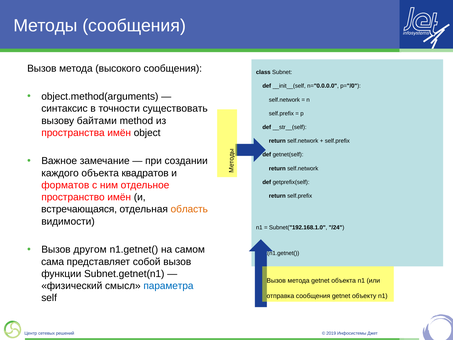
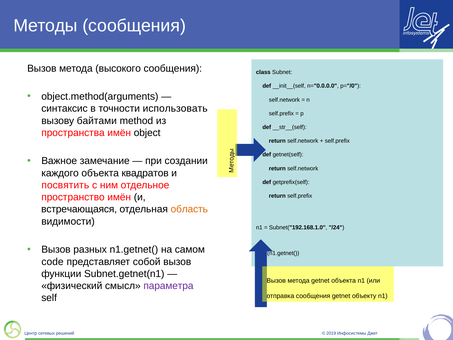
существовать: существовать -> использовать (175, 109)
форматов: форматов -> посвятить (65, 185)
другом: другом -> разных (90, 249)
сама: сама -> code (53, 262)
параметра colour: blue -> purple (168, 286)
